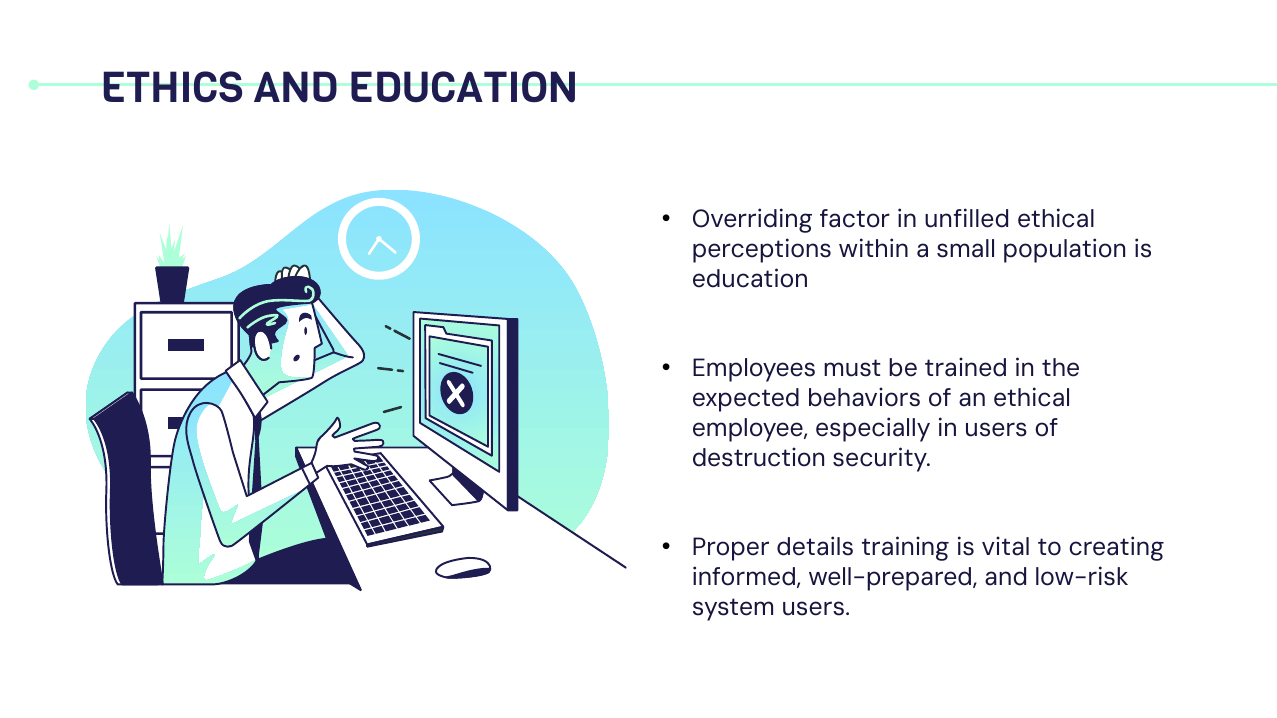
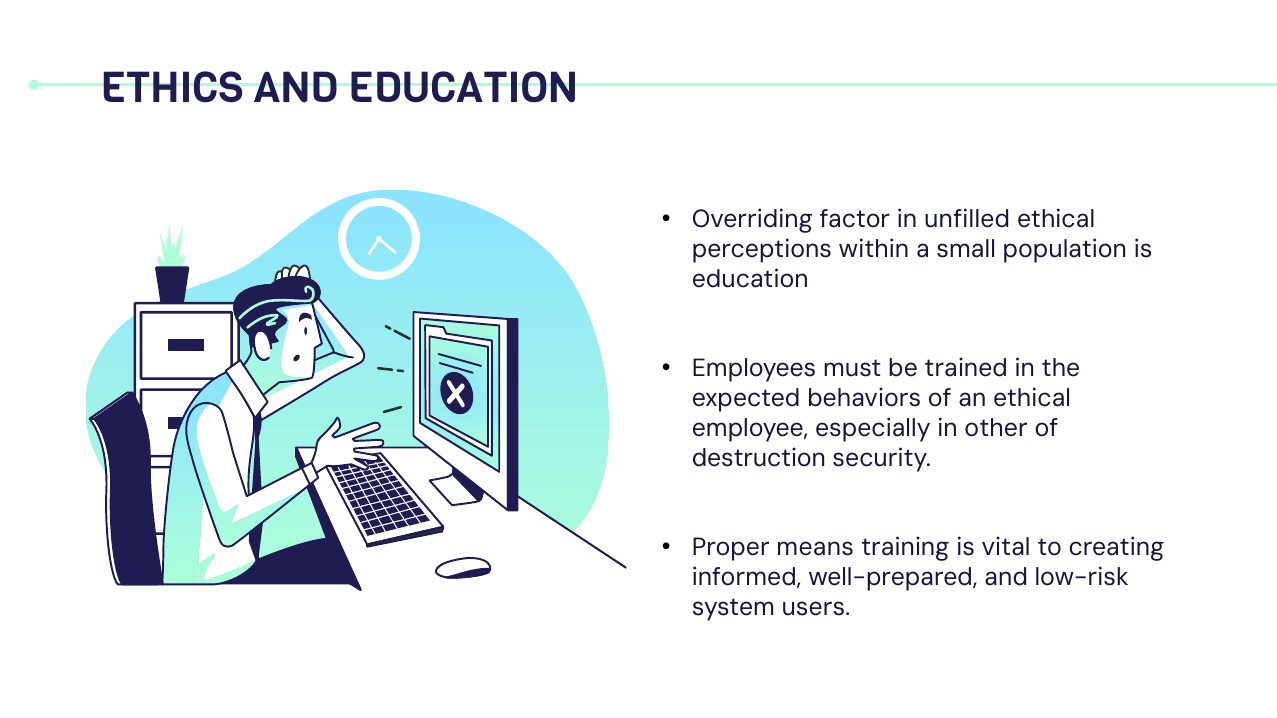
in users: users -> other (996, 429)
details: details -> means (815, 548)
